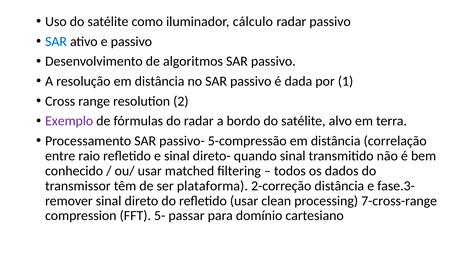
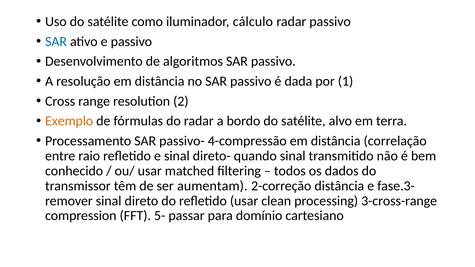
Exemplo colour: purple -> orange (69, 121)
5-compressão: 5-compressão -> 4-compressão (247, 141)
plataforma: plataforma -> aumentam (212, 186)
7-cross-range: 7-cross-range -> 3-cross-range (399, 201)
